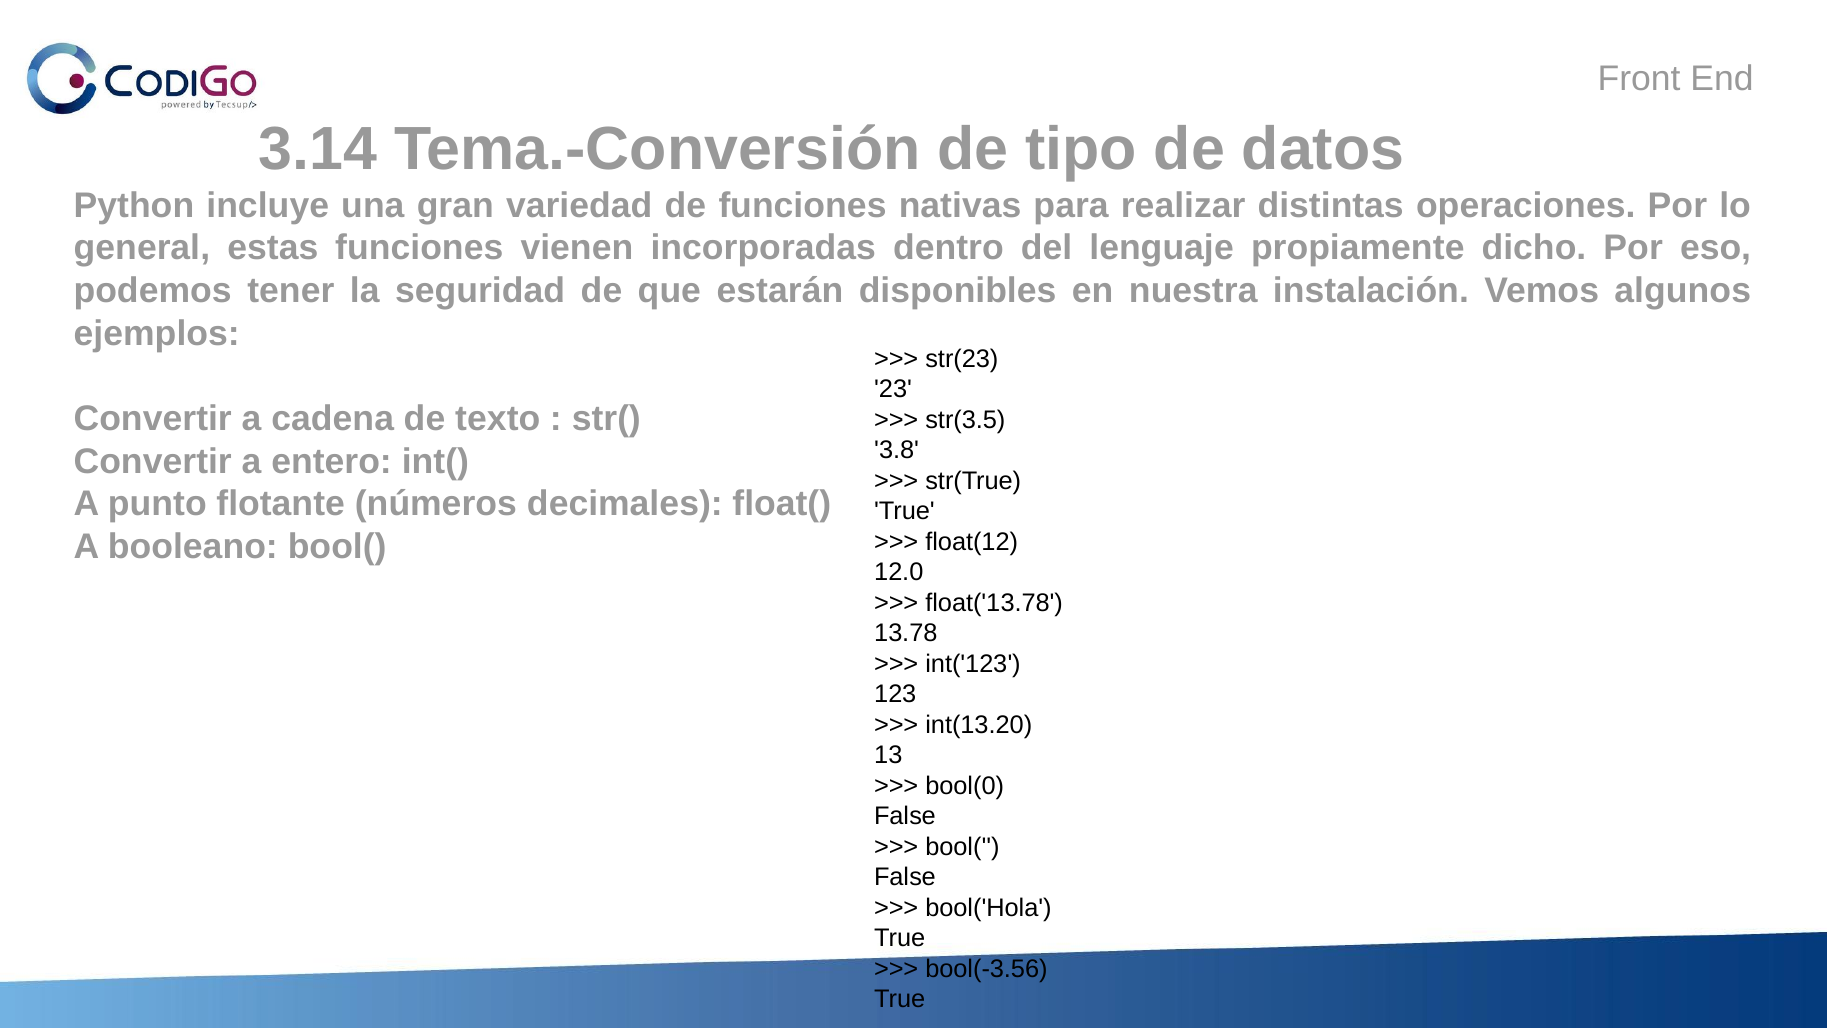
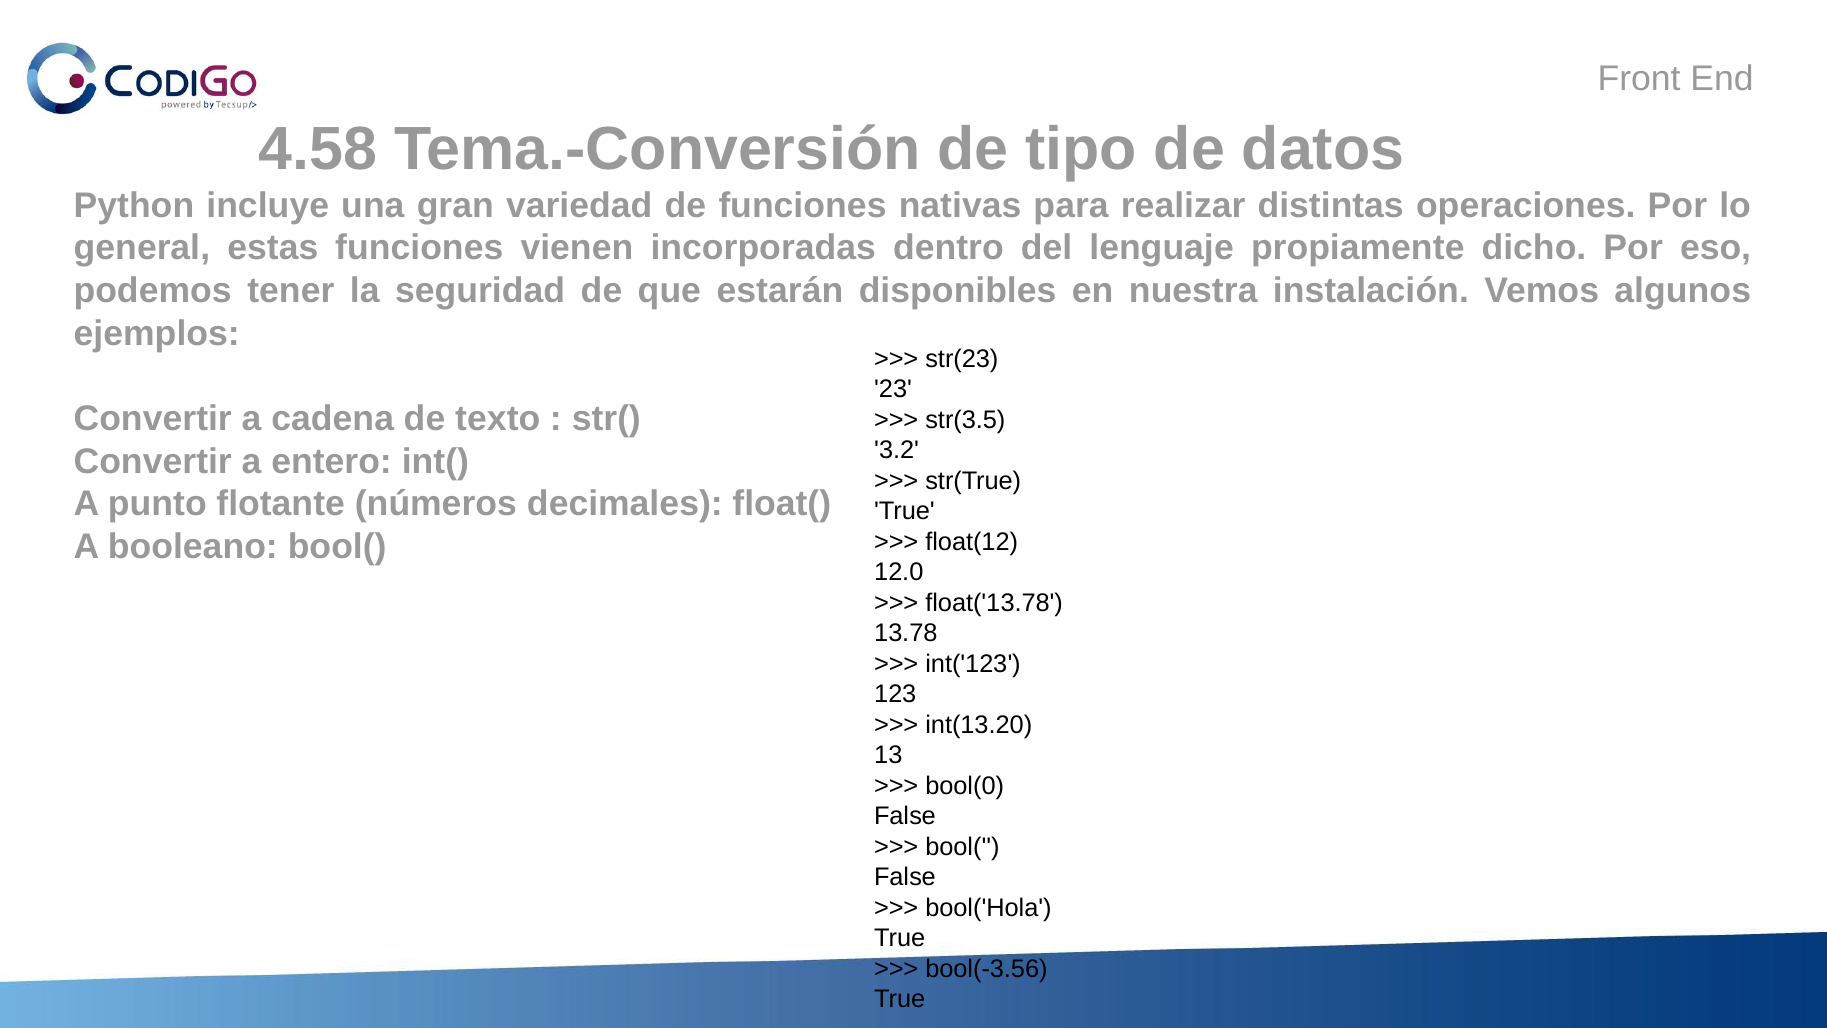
3.14: 3.14 -> 4.58 (318, 150)
3.8: 3.8 -> 3.2 (897, 450)
